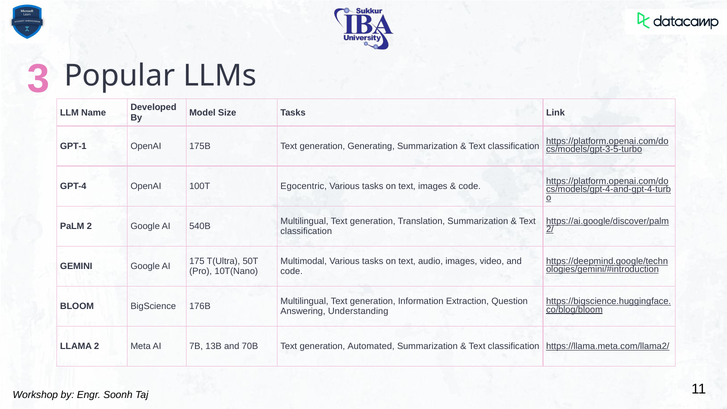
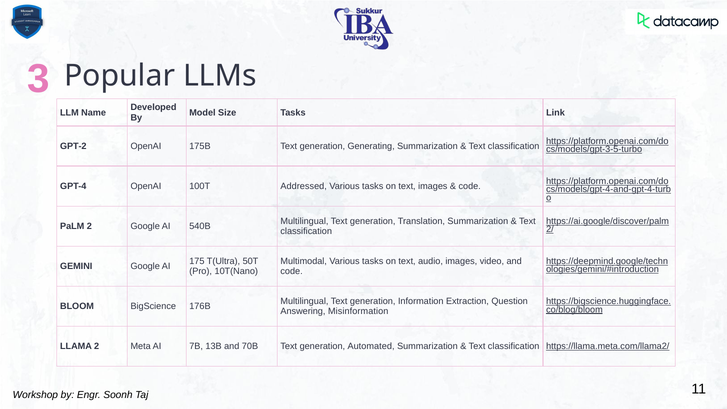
GPT-1: GPT-1 -> GPT-2 (73, 146)
Egocentric: Egocentric -> Addressed (304, 186)
Understanding: Understanding -> Misinformation (358, 311)
